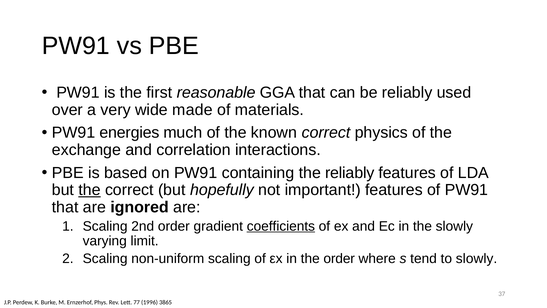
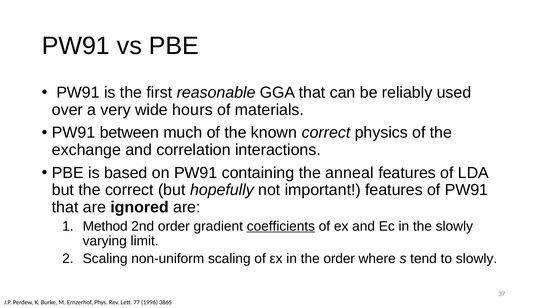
made: made -> hours (193, 110)
energies: energies -> between (129, 133)
the reliably: reliably -> anneal (350, 173)
the underline: present -> none (90, 190)
Scaling: Scaling -> Method (105, 226)
